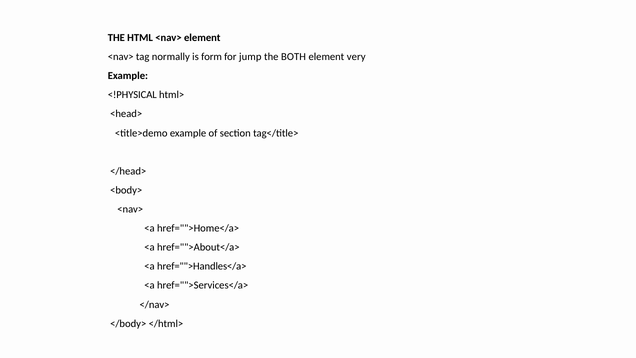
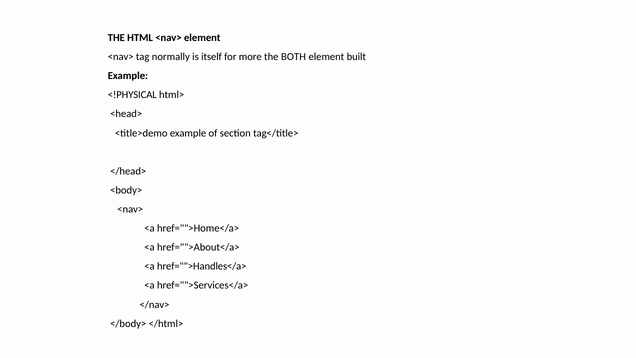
form: form -> itself (212, 57)
jump: jump -> more (250, 57)
very: very -> built (356, 57)
